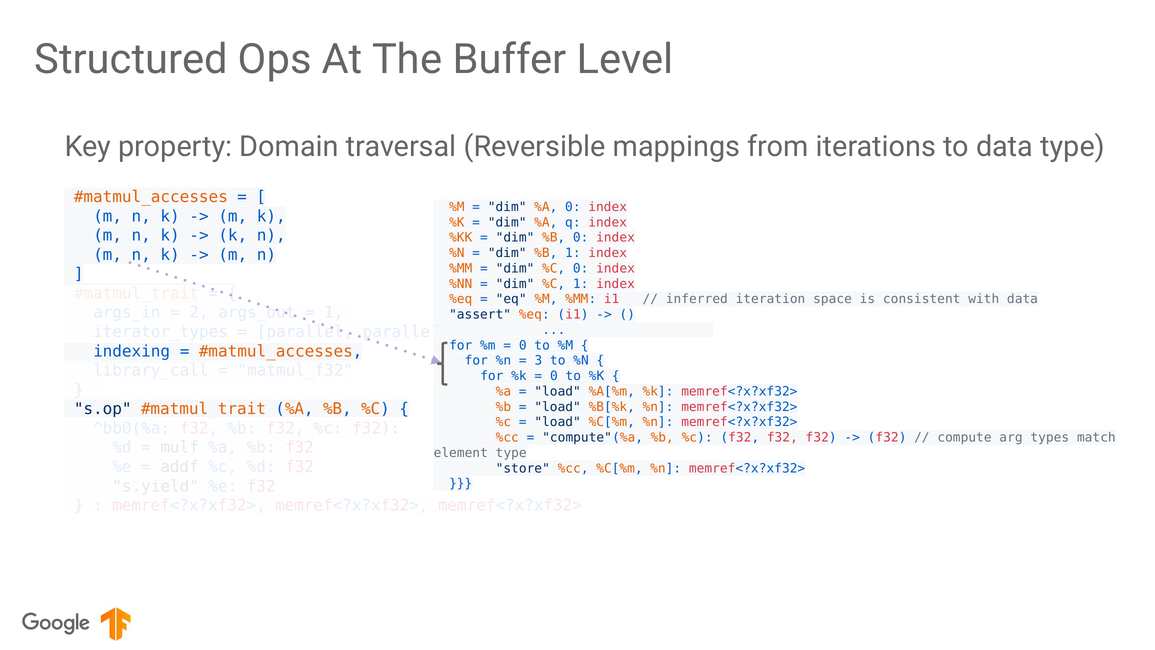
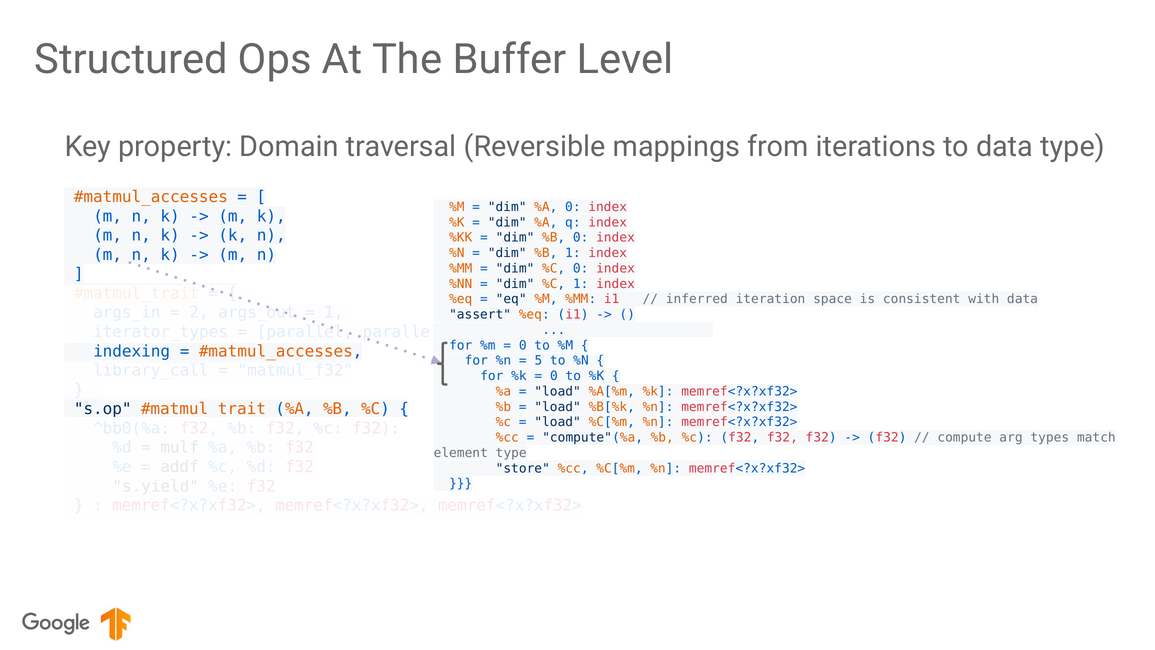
3: 3 -> 5 (538, 361)
